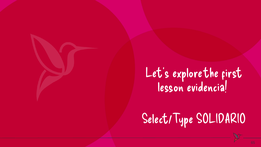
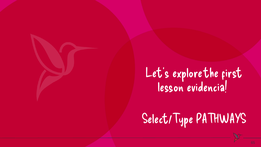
SOLIDARIO: SOLIDARIO -> PATHWAYS (221, 119)
